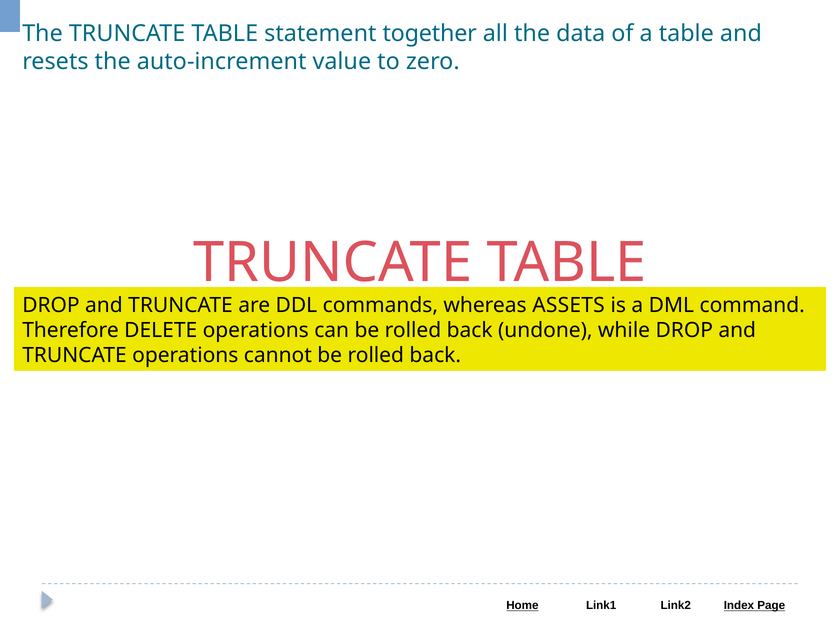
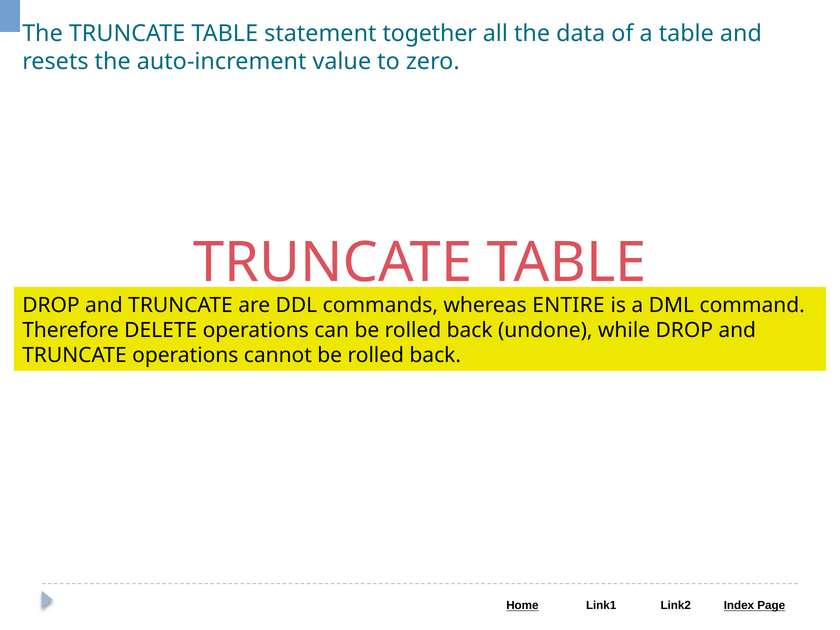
ASSETS: ASSETS -> ENTIRE (568, 305)
